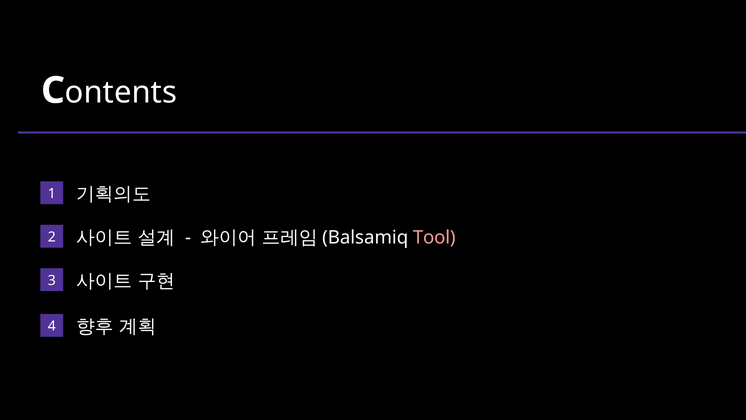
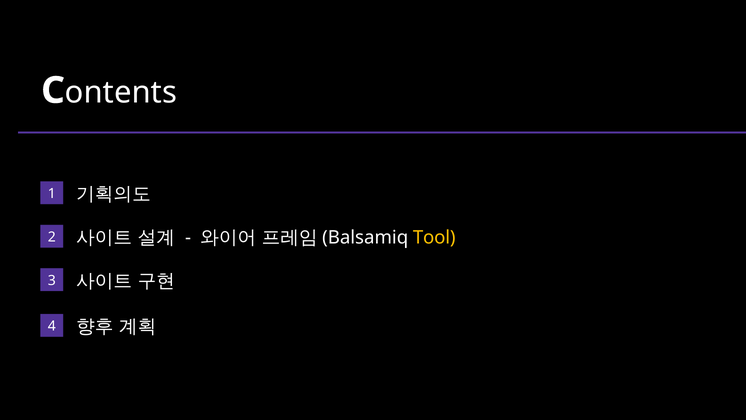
Tool colour: pink -> yellow (434, 237)
